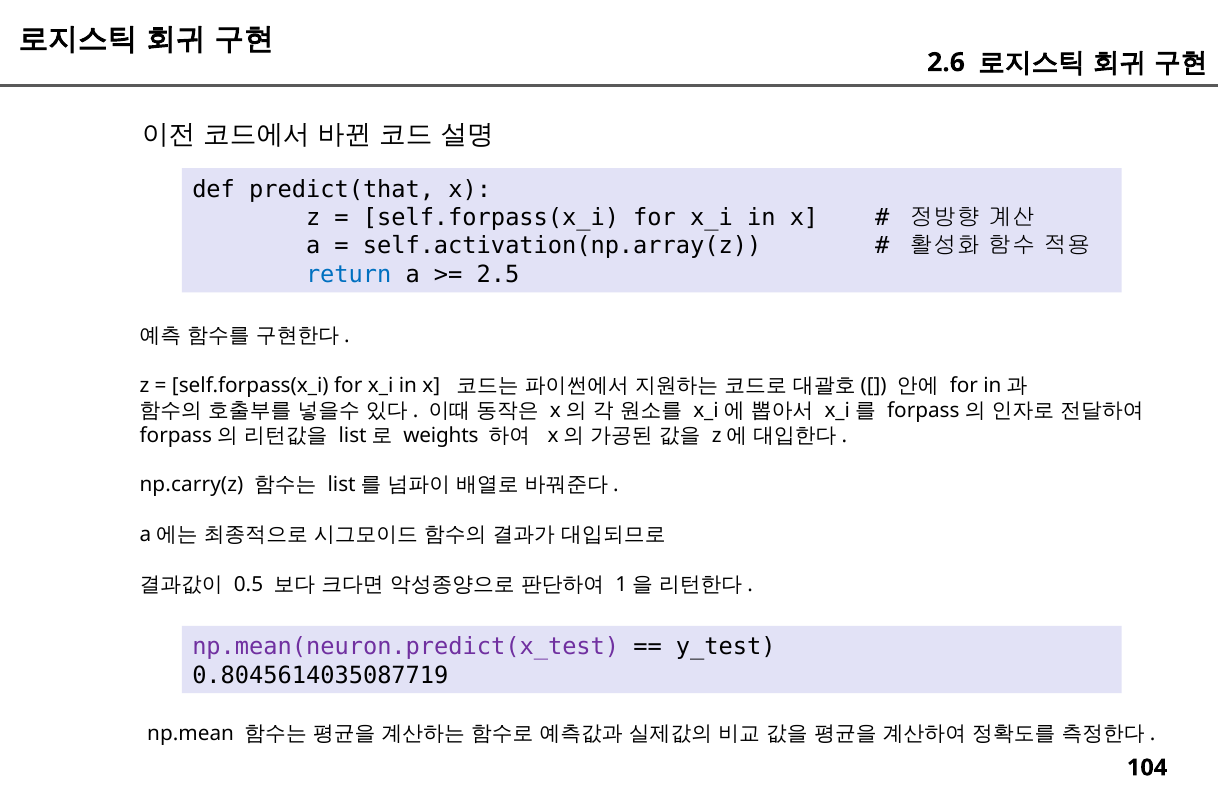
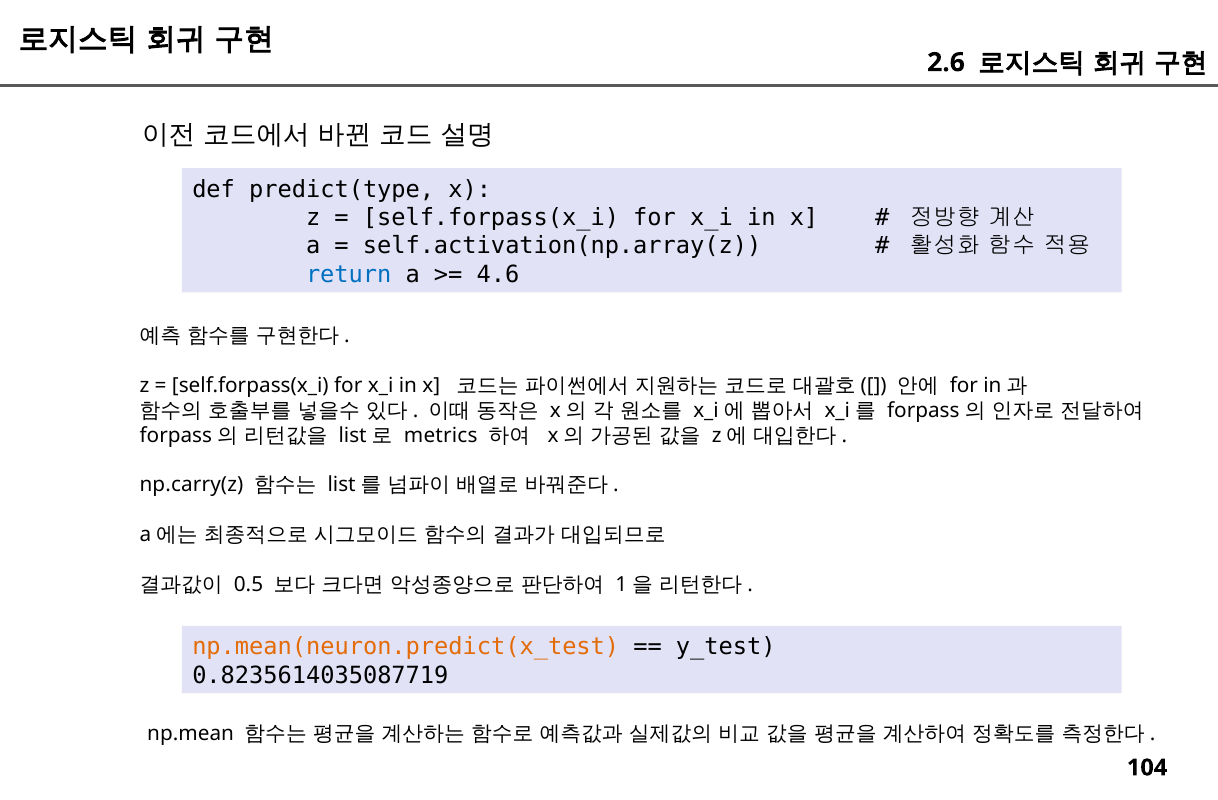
predict(that: predict(that -> predict(type (342, 189)
2.5: 2.5 -> 4.6 (498, 275)
weights: weights -> metrics (441, 435)
np.mean(neuron.predict(x_test colour: purple -> orange (406, 647)
0.8045614035087719: 0.8045614035087719 -> 0.8235614035087719 (320, 675)
